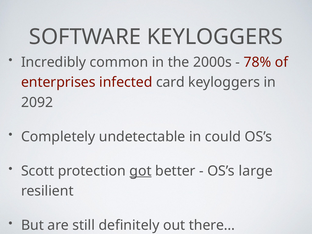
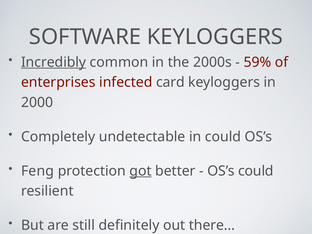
Incredibly underline: none -> present (54, 62)
78%: 78% -> 59% (257, 62)
2092: 2092 -> 2000 (37, 103)
Scott: Scott -> Feng (38, 171)
OS’s large: large -> could (256, 171)
